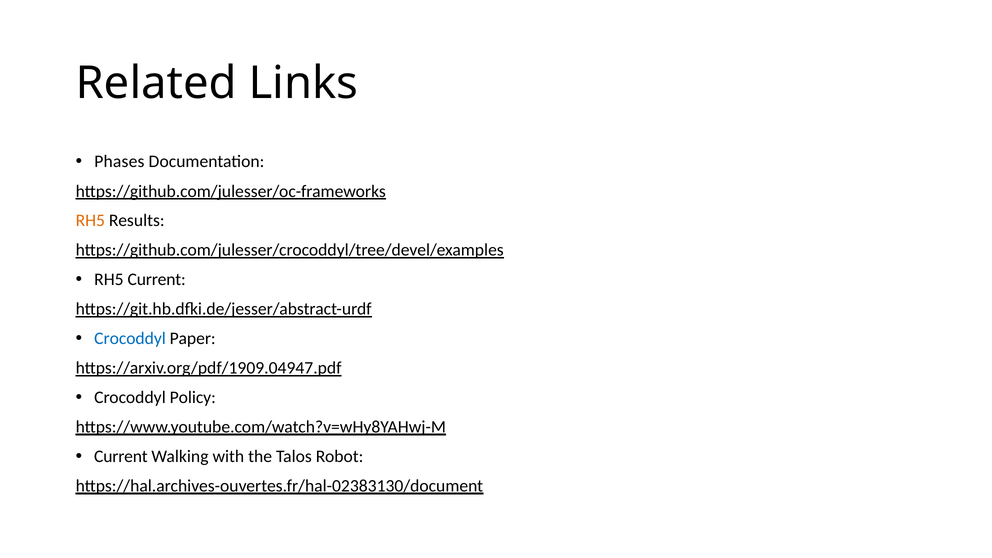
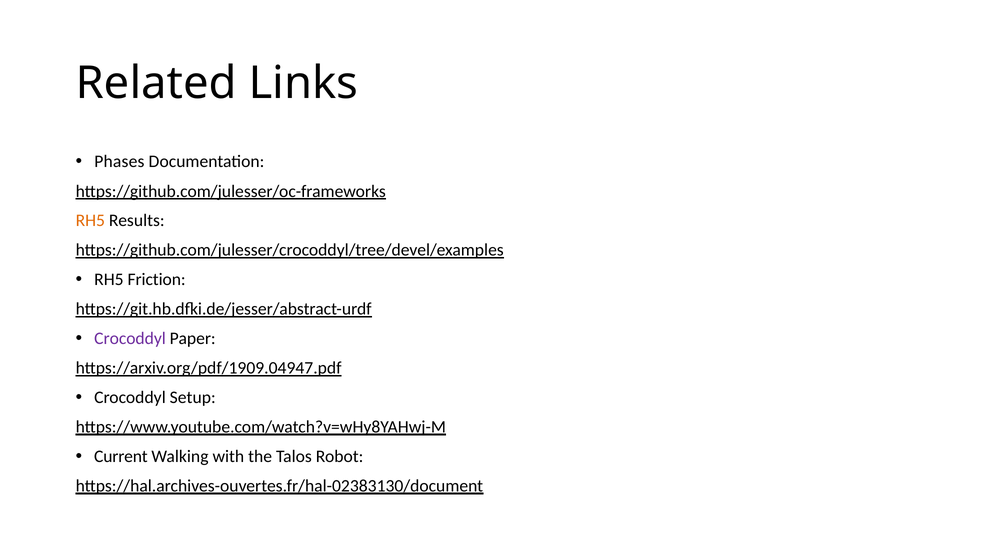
RH5 Current: Current -> Friction (157, 280)
Crocoddyl colour: blue -> purple (130, 339)
Policy: Policy -> Setup (193, 397)
